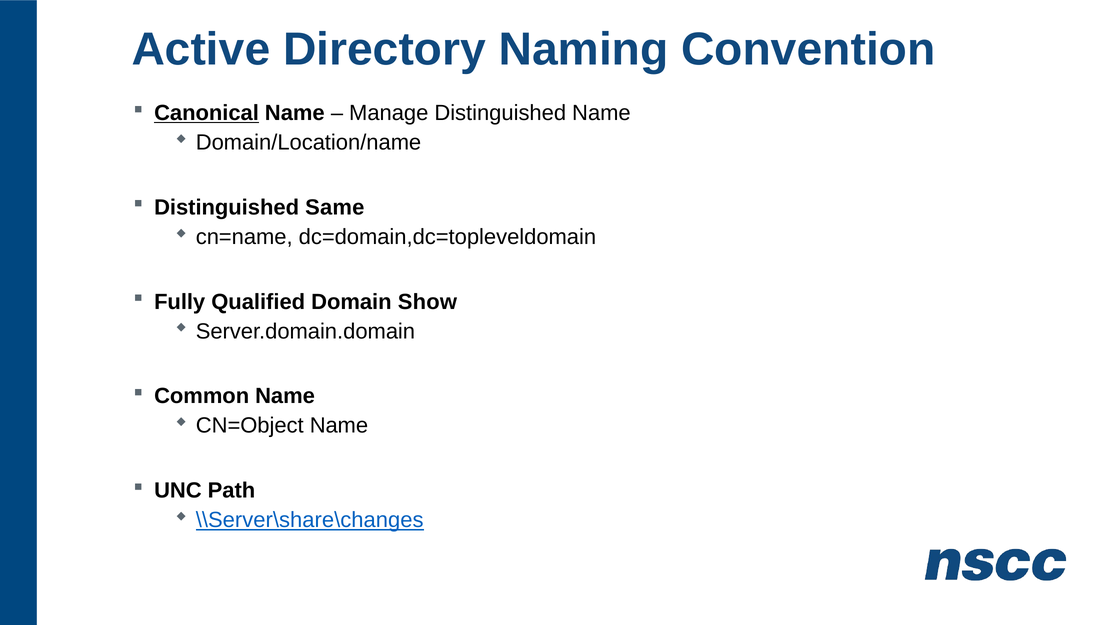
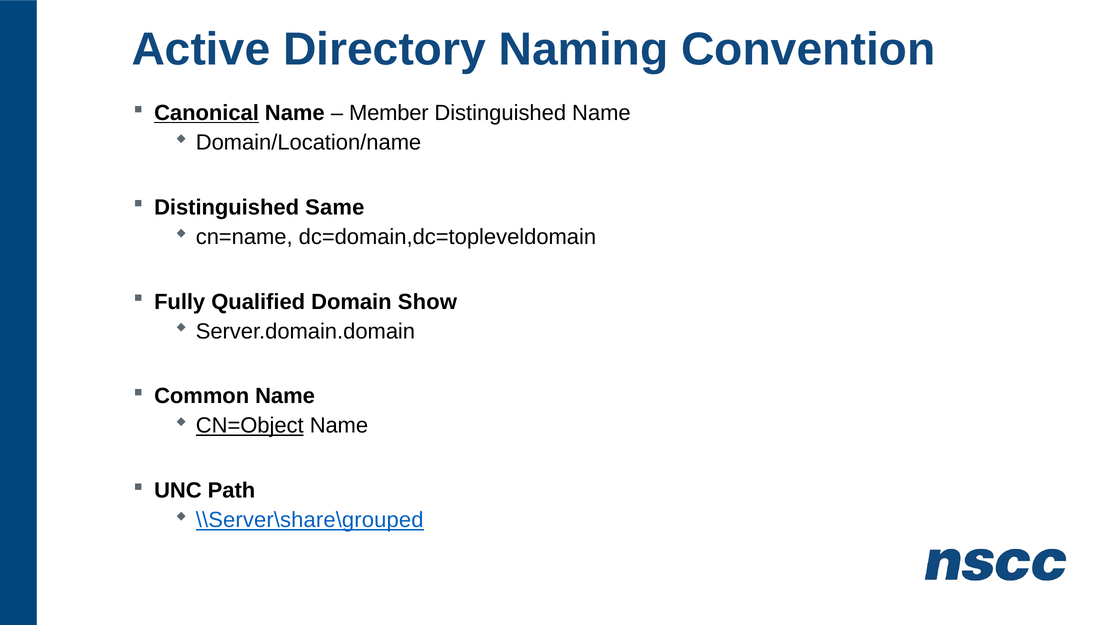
Manage: Manage -> Member (389, 113)
CN=Object underline: none -> present (250, 426)
\\Server\share\changes: \\Server\share\changes -> \\Server\share\grouped (310, 520)
